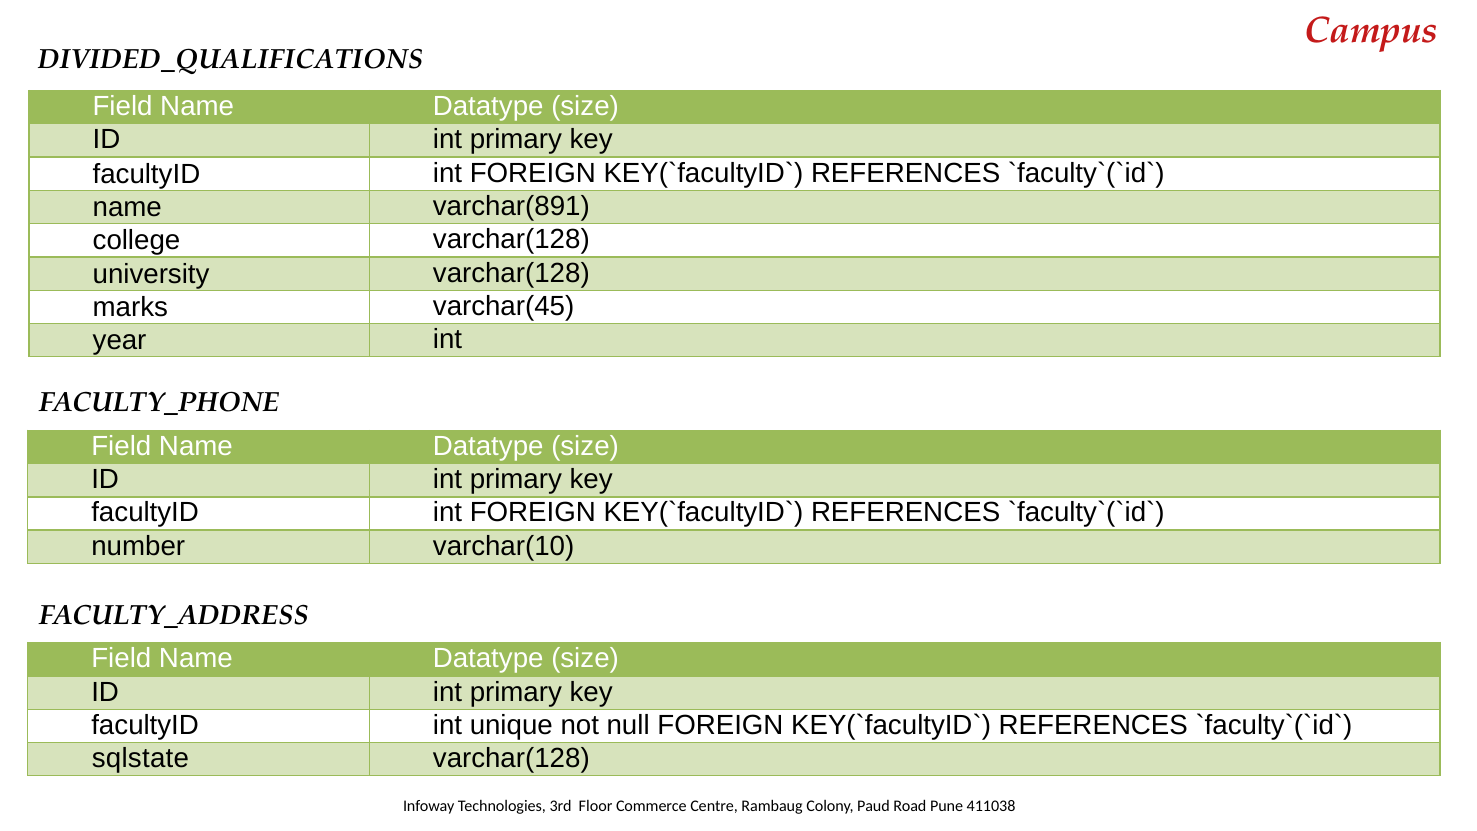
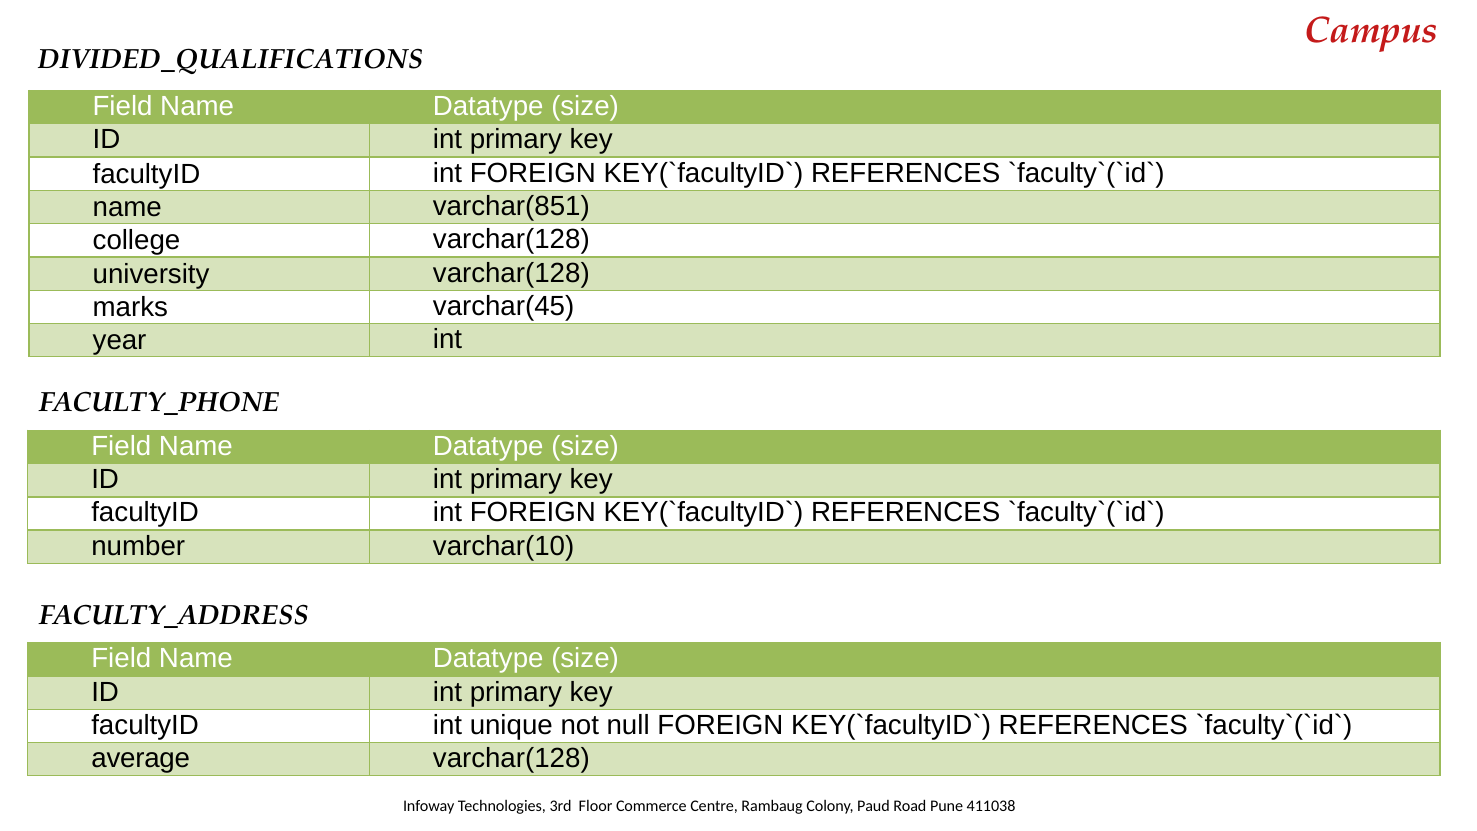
varchar(891: varchar(891 -> varchar(851 (511, 206)
sqlstate: sqlstate -> average (141, 758)
